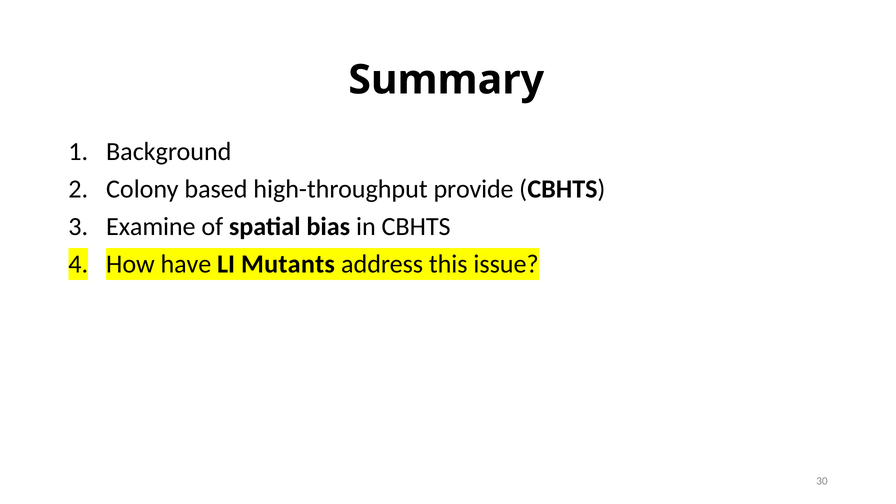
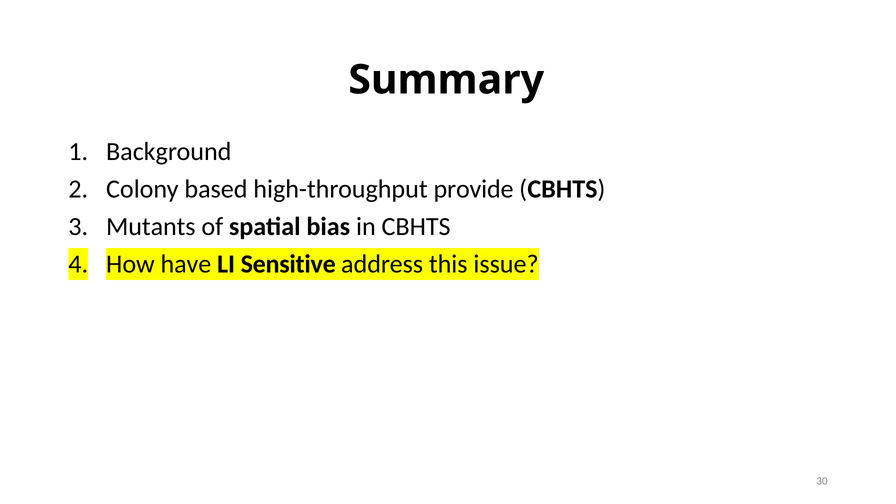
Examine: Examine -> Mutants (151, 227)
Mutants: Mutants -> Sensitive (288, 264)
